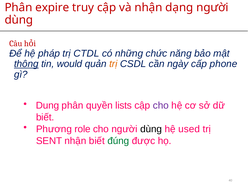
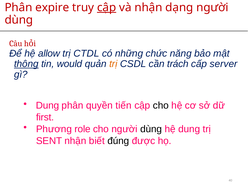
cập underline: none -> present (107, 7)
pháp: pháp -> allow (49, 53)
ngày: ngày -> trách (178, 64)
phone: phone -> server (224, 64)
lists: lists -> tiến (124, 106)
cho colour: purple -> black (161, 106)
biết: biết -> first (45, 117)
hệ used: used -> dung (189, 129)
đúng colour: green -> black (118, 141)
